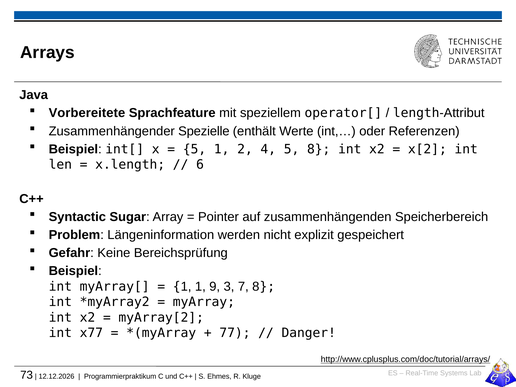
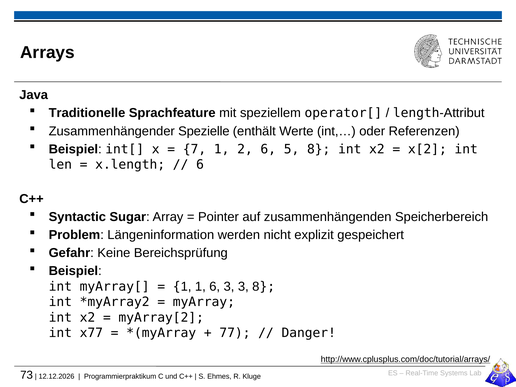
Vorbereitete: Vorbereitete -> Traditionelle (87, 113)
5: 5 -> 7 (195, 149)
2 4: 4 -> 6 (268, 149)
1 9: 9 -> 6 (215, 286)
3 7: 7 -> 3 (243, 286)
